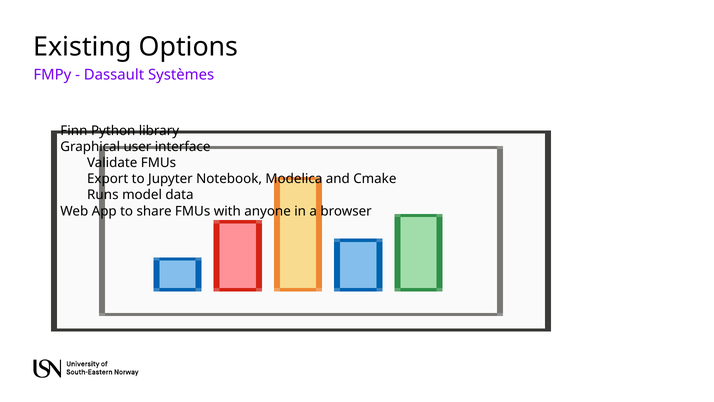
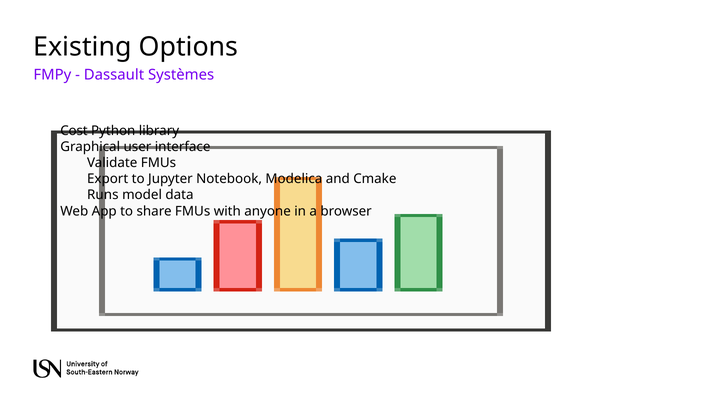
Finn: Finn -> Cost (74, 131)
